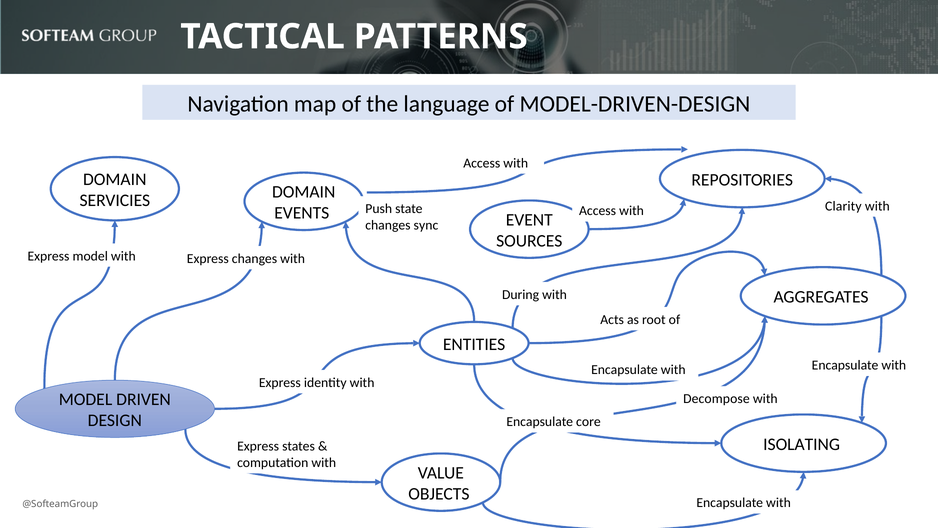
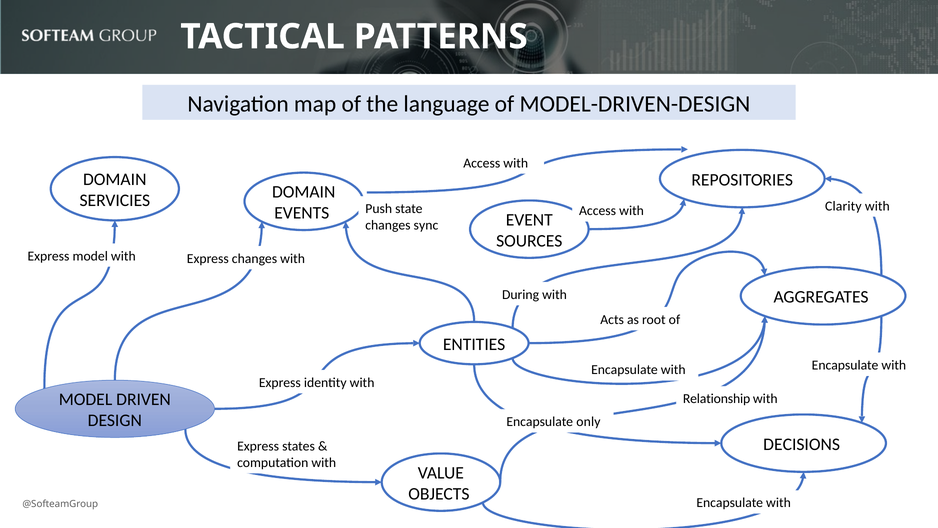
Decompose: Decompose -> Relationship (717, 399)
core: core -> only (588, 421)
ISOLATING: ISOLATING -> DECISIONS (802, 444)
